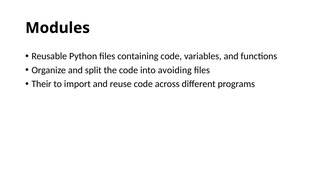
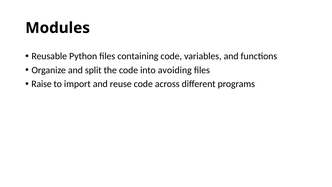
Their: Their -> Raise (42, 84)
